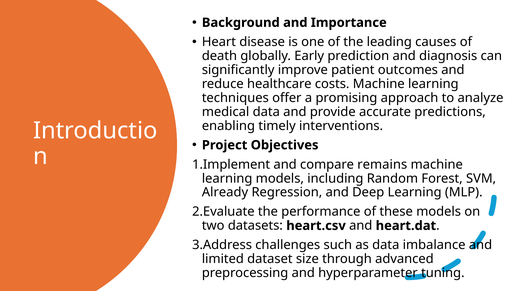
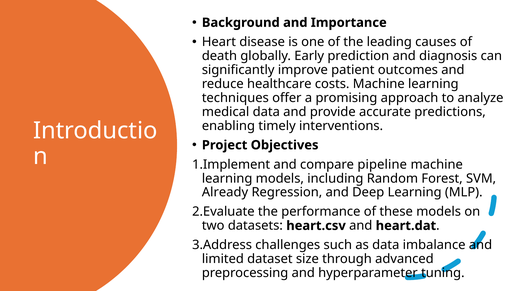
remains: remains -> pipeline (382, 165)
